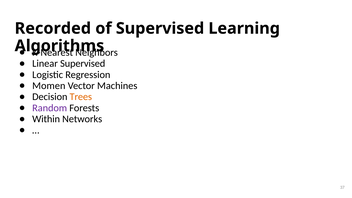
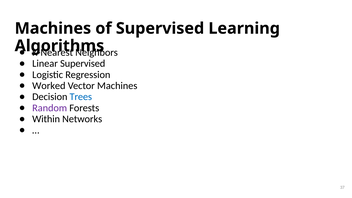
Recorded: Recorded -> Machines (53, 28)
Momen: Momen -> Worked (49, 86)
Trees colour: orange -> blue (81, 97)
